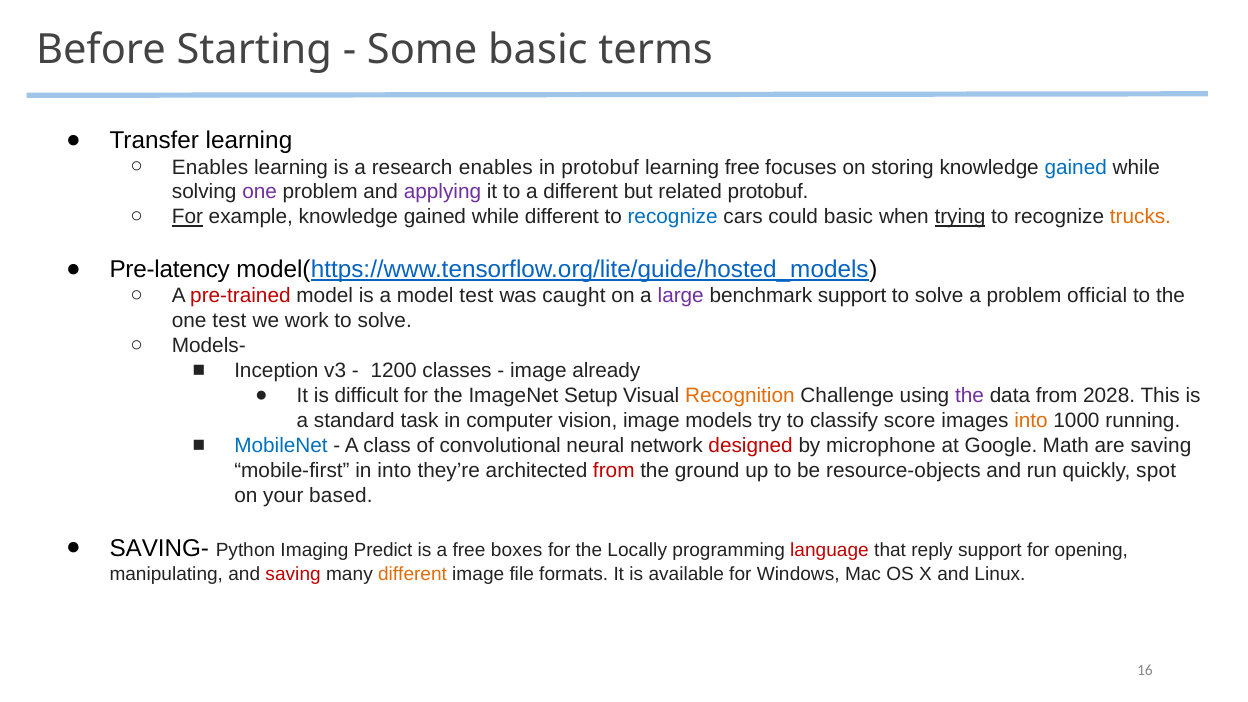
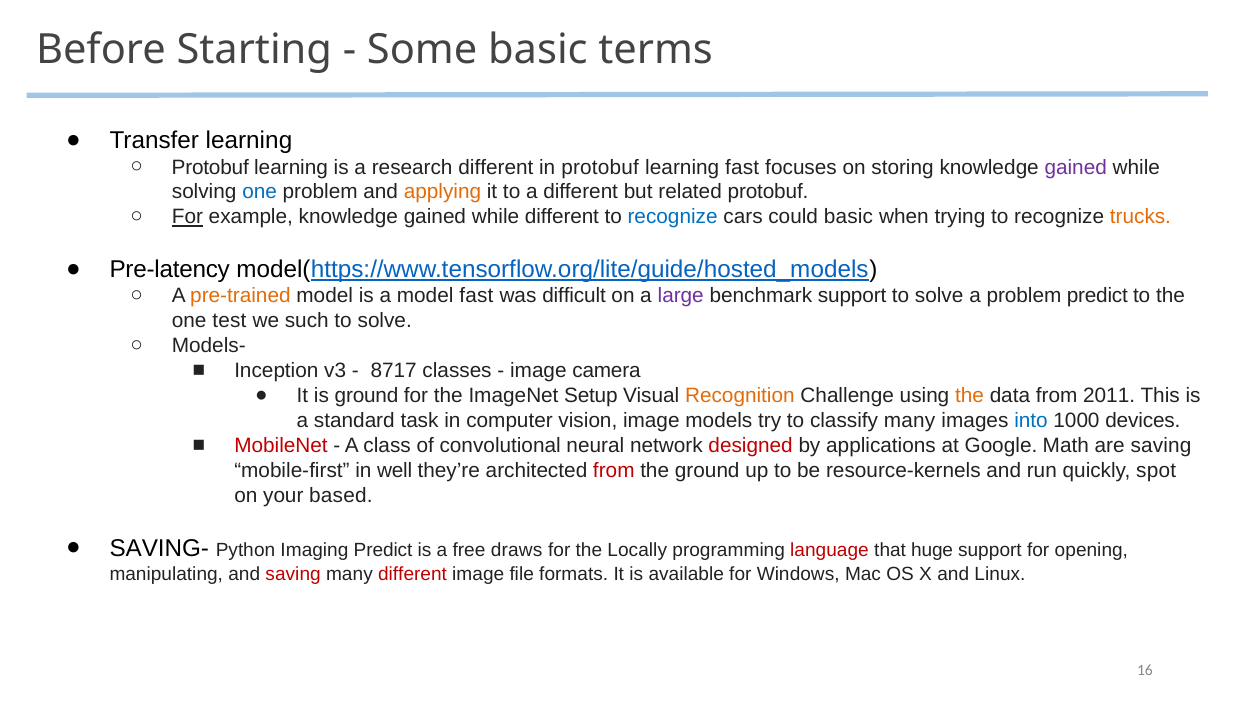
Enables: Enables -> Protobuf (210, 167)
research enables: enables -> different (496, 167)
learning free: free -> fast (742, 167)
gained colour: blue -> purple (1076, 167)
one colour: purple -> blue (260, 192)
applying colour: purple -> orange (442, 192)
trying underline: present -> none (960, 217)
pre-trained colour: red -> orange (240, 296)
model test: test -> fast (476, 296)
caught: caught -> difficult (574, 296)
problem official: official -> predict (1097, 296)
work: work -> such (307, 321)
1200: 1200 -> 8717 (394, 371)
already: already -> camera (606, 371)
is difficult: difficult -> ground (367, 396)
the colour: purple -> orange (970, 396)
2028: 2028 -> 2011 (1109, 396)
classify score: score -> many (910, 421)
into colour: orange -> blue (1031, 421)
running: running -> devices (1143, 421)
MobileNet colour: blue -> red (281, 446)
microphone: microphone -> applications (881, 446)
in into: into -> well (395, 471)
resource-objects: resource-objects -> resource-kernels (903, 471)
boxes: boxes -> draws (517, 550)
reply: reply -> huge (932, 550)
different colour: orange -> red (413, 574)
